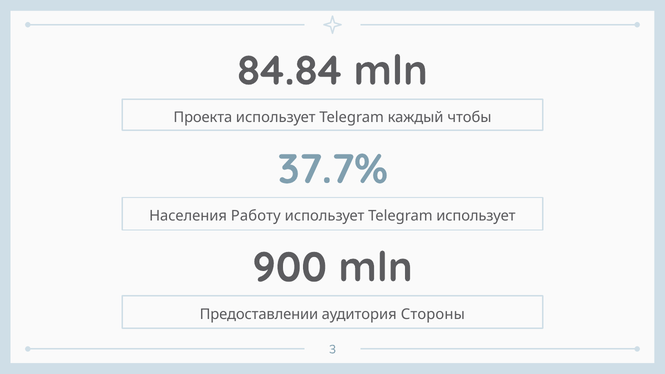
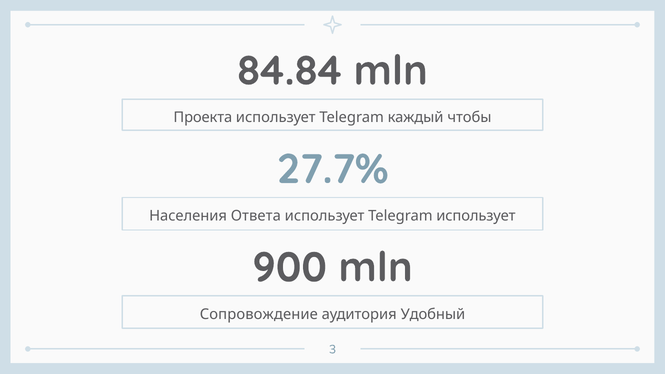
37.7%: 37.7% -> 27.7% (333, 169)
Работу: Работу -> Ответа (256, 216)
Предоставлении: Предоставлении -> Сопровождение (259, 314)
Стороны: Стороны -> Удобный (433, 314)
